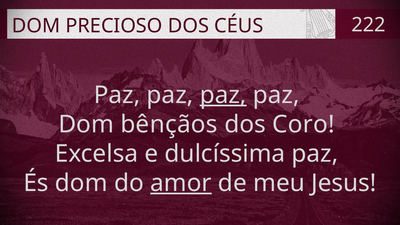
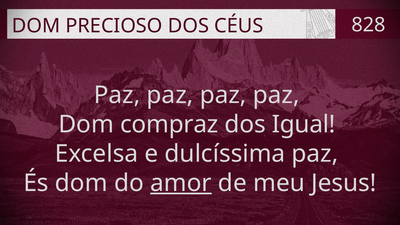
222: 222 -> 828 (369, 25)
paz underline: present -> none (223, 95)
bênçãos: bênçãos -> compraz (169, 124)
Coro: Coro -> Igual (304, 124)
